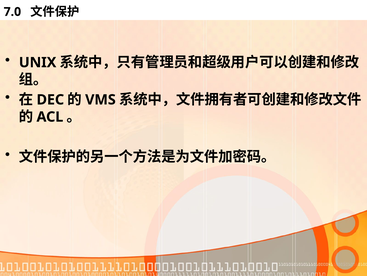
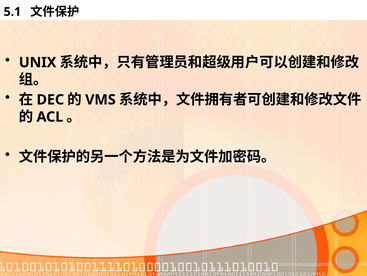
7.0: 7.0 -> 5.1 (12, 12)
